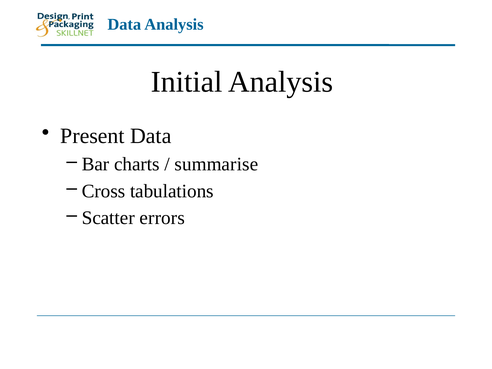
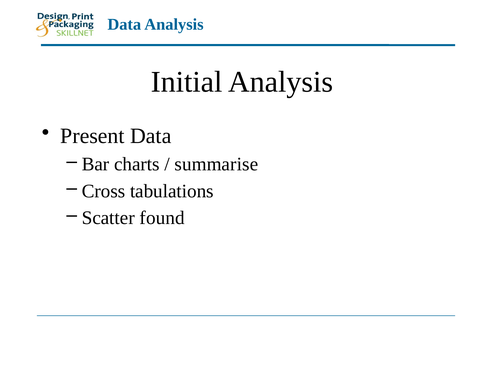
errors: errors -> found (162, 218)
